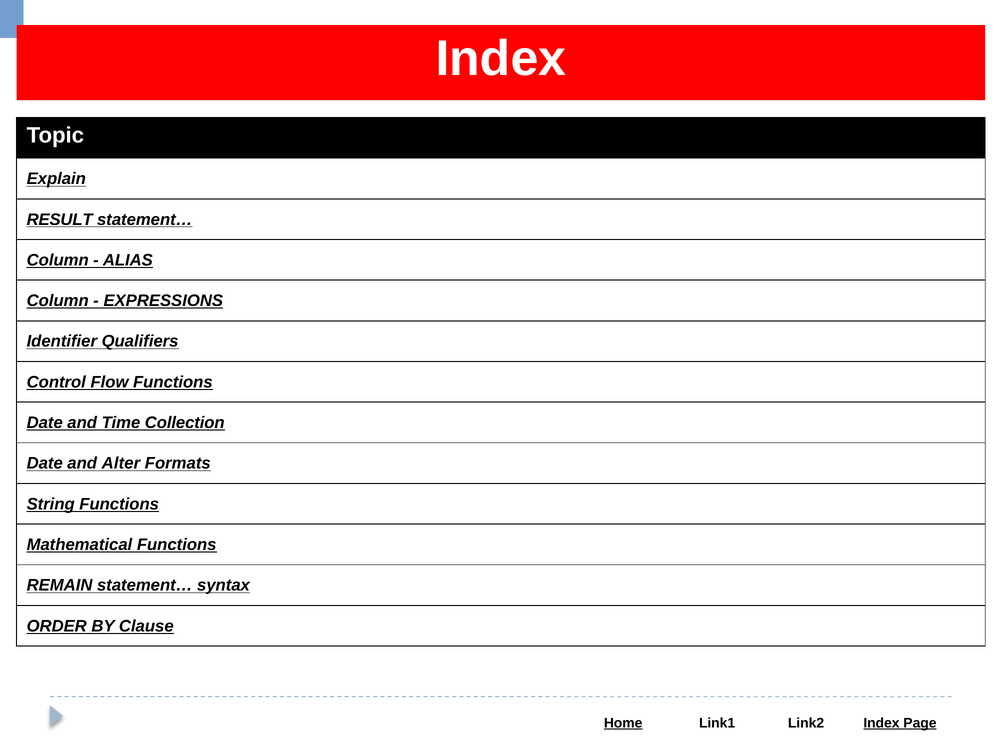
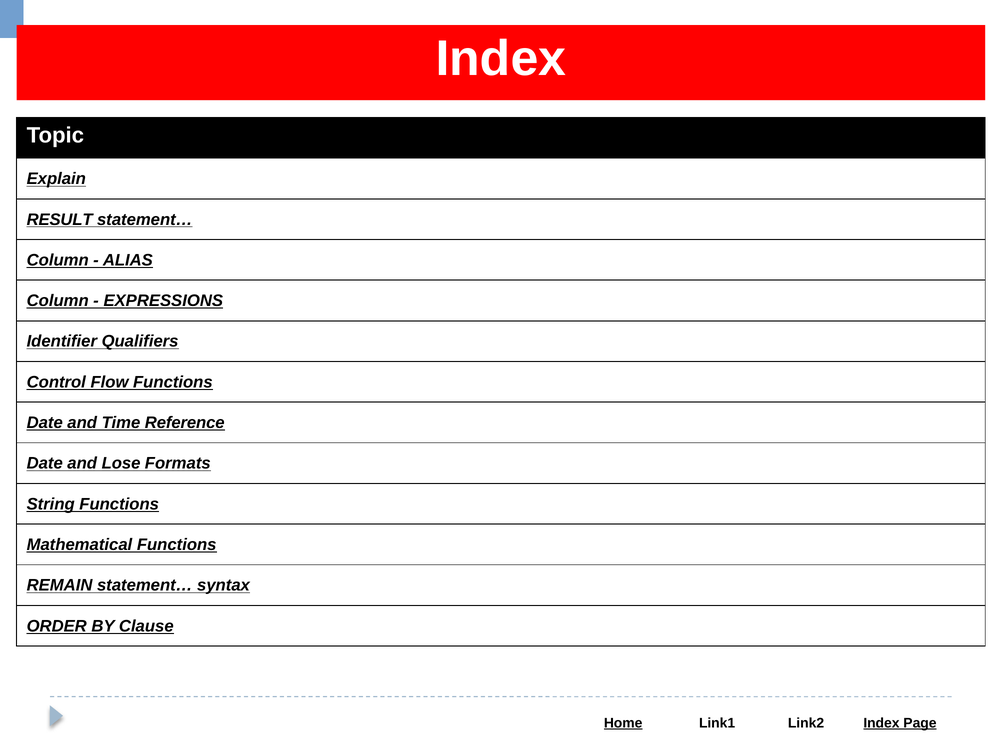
Collection: Collection -> Reference (185, 423)
Alter: Alter -> Lose (121, 463)
